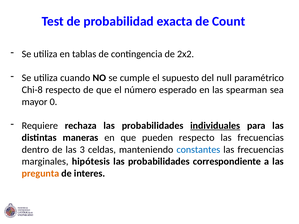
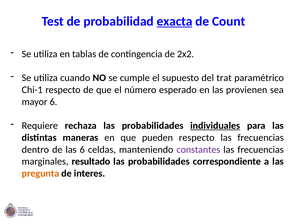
exacta underline: none -> present (175, 21)
null: null -> trat (224, 78)
Chi-8: Chi-8 -> Chi-1 (32, 90)
spearman: spearman -> provienen (247, 90)
mayor 0: 0 -> 6 (53, 102)
las 3: 3 -> 6 (82, 150)
constantes colour: blue -> purple (198, 150)
hipótesis: hipótesis -> resultado (91, 162)
